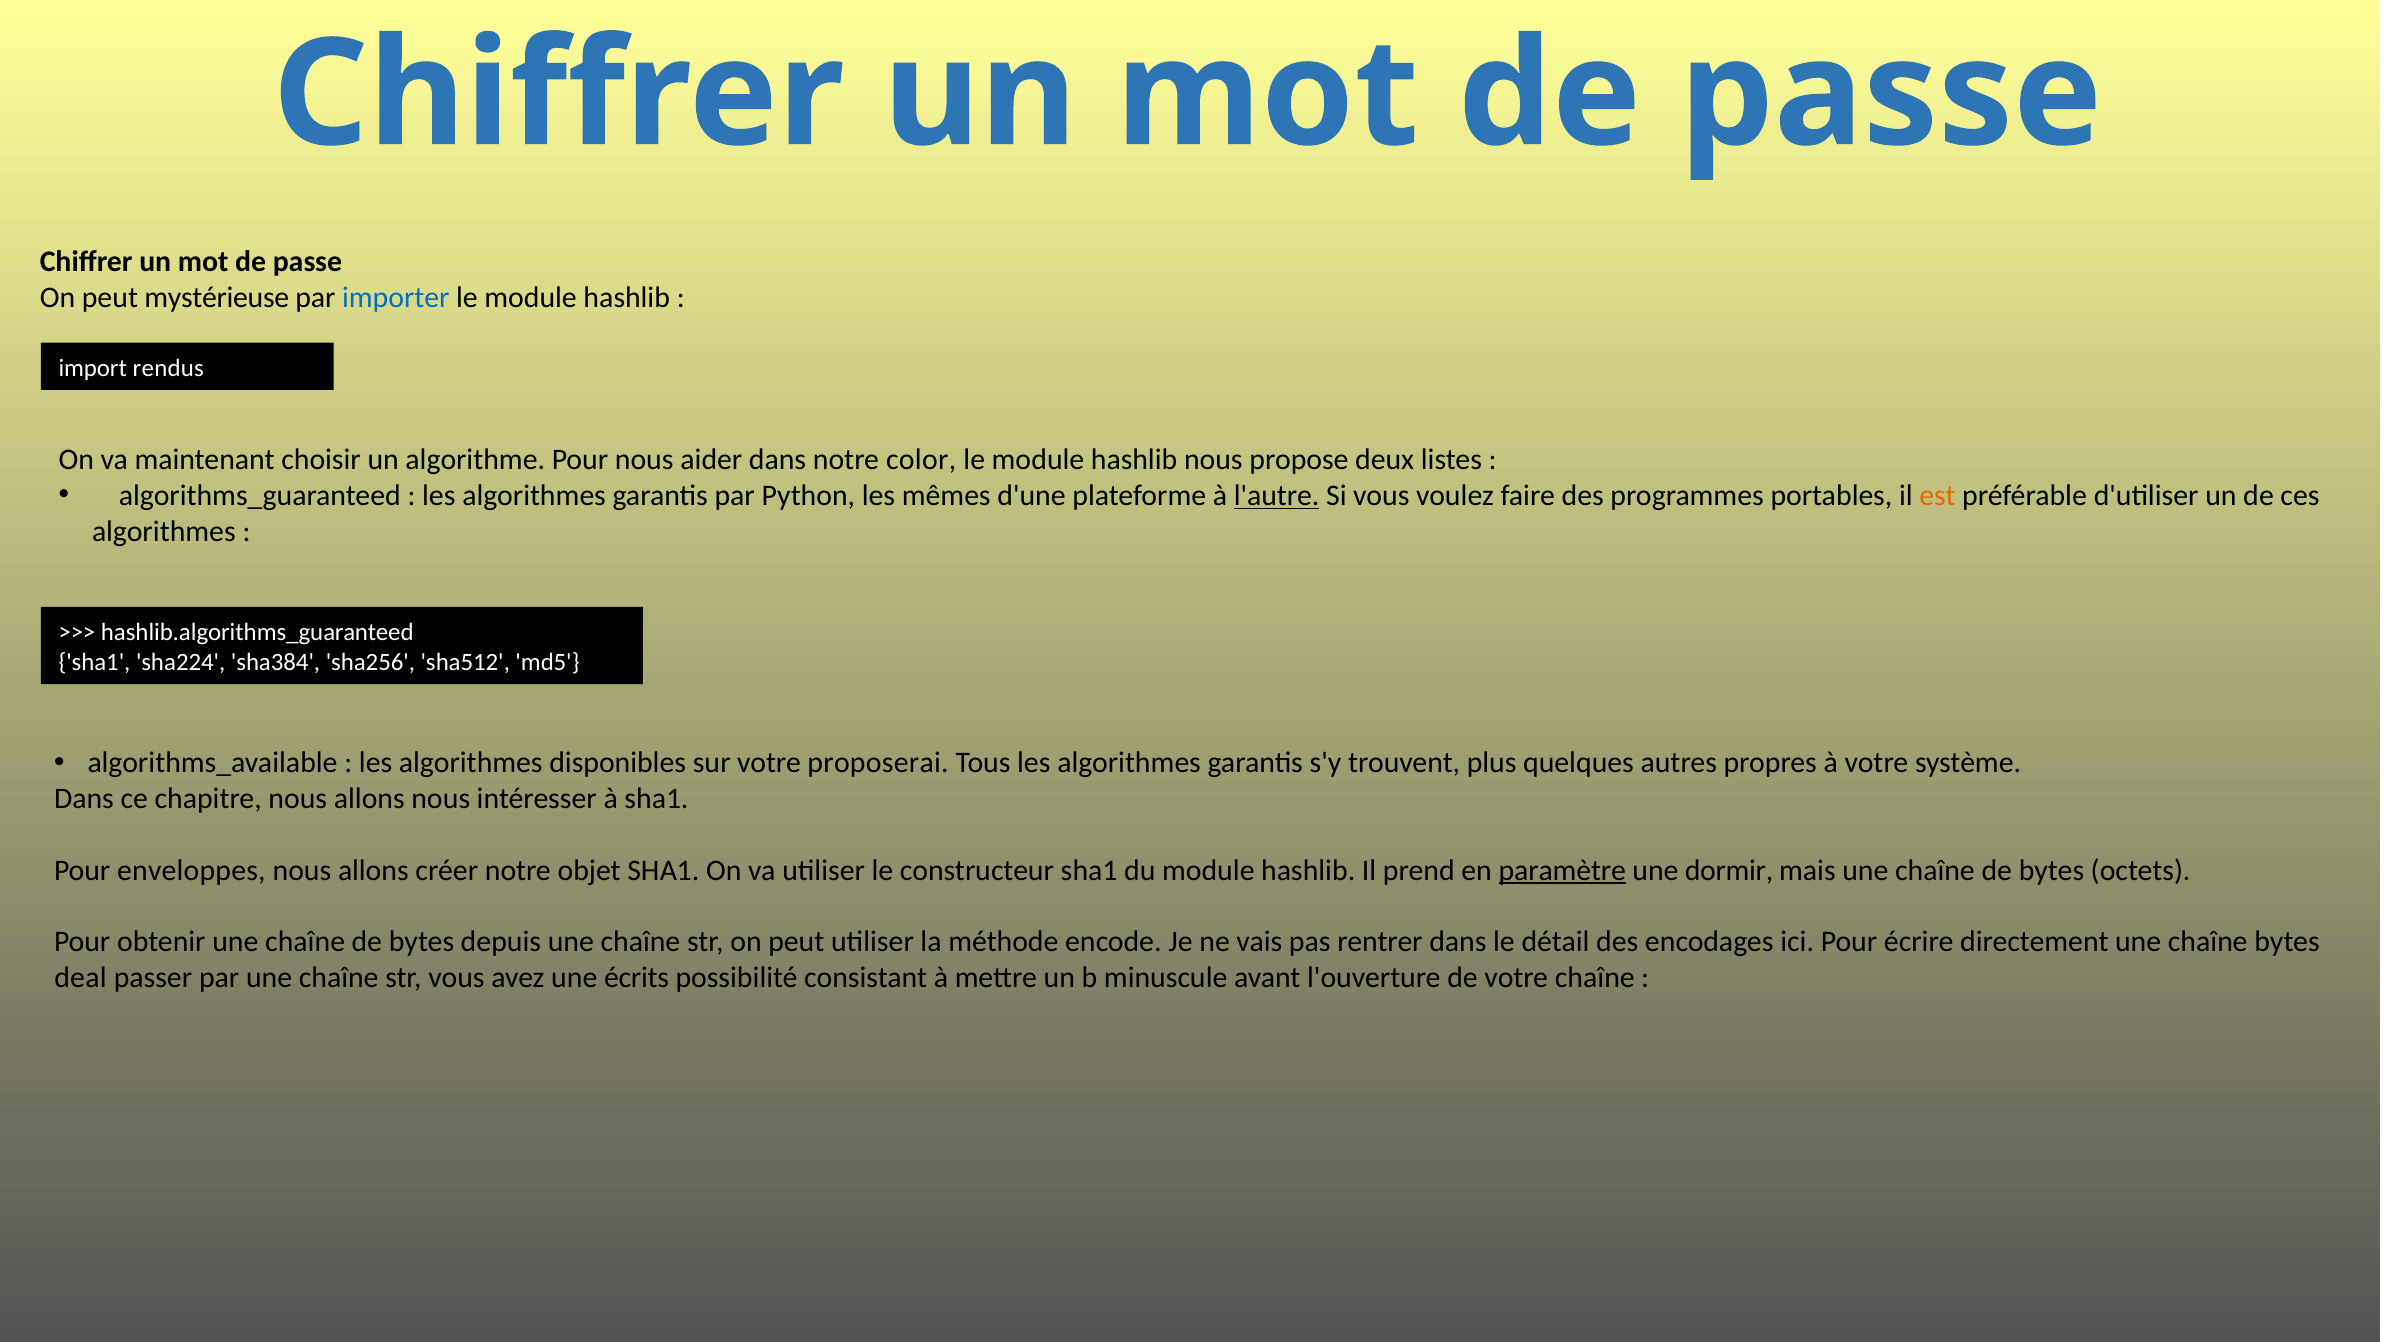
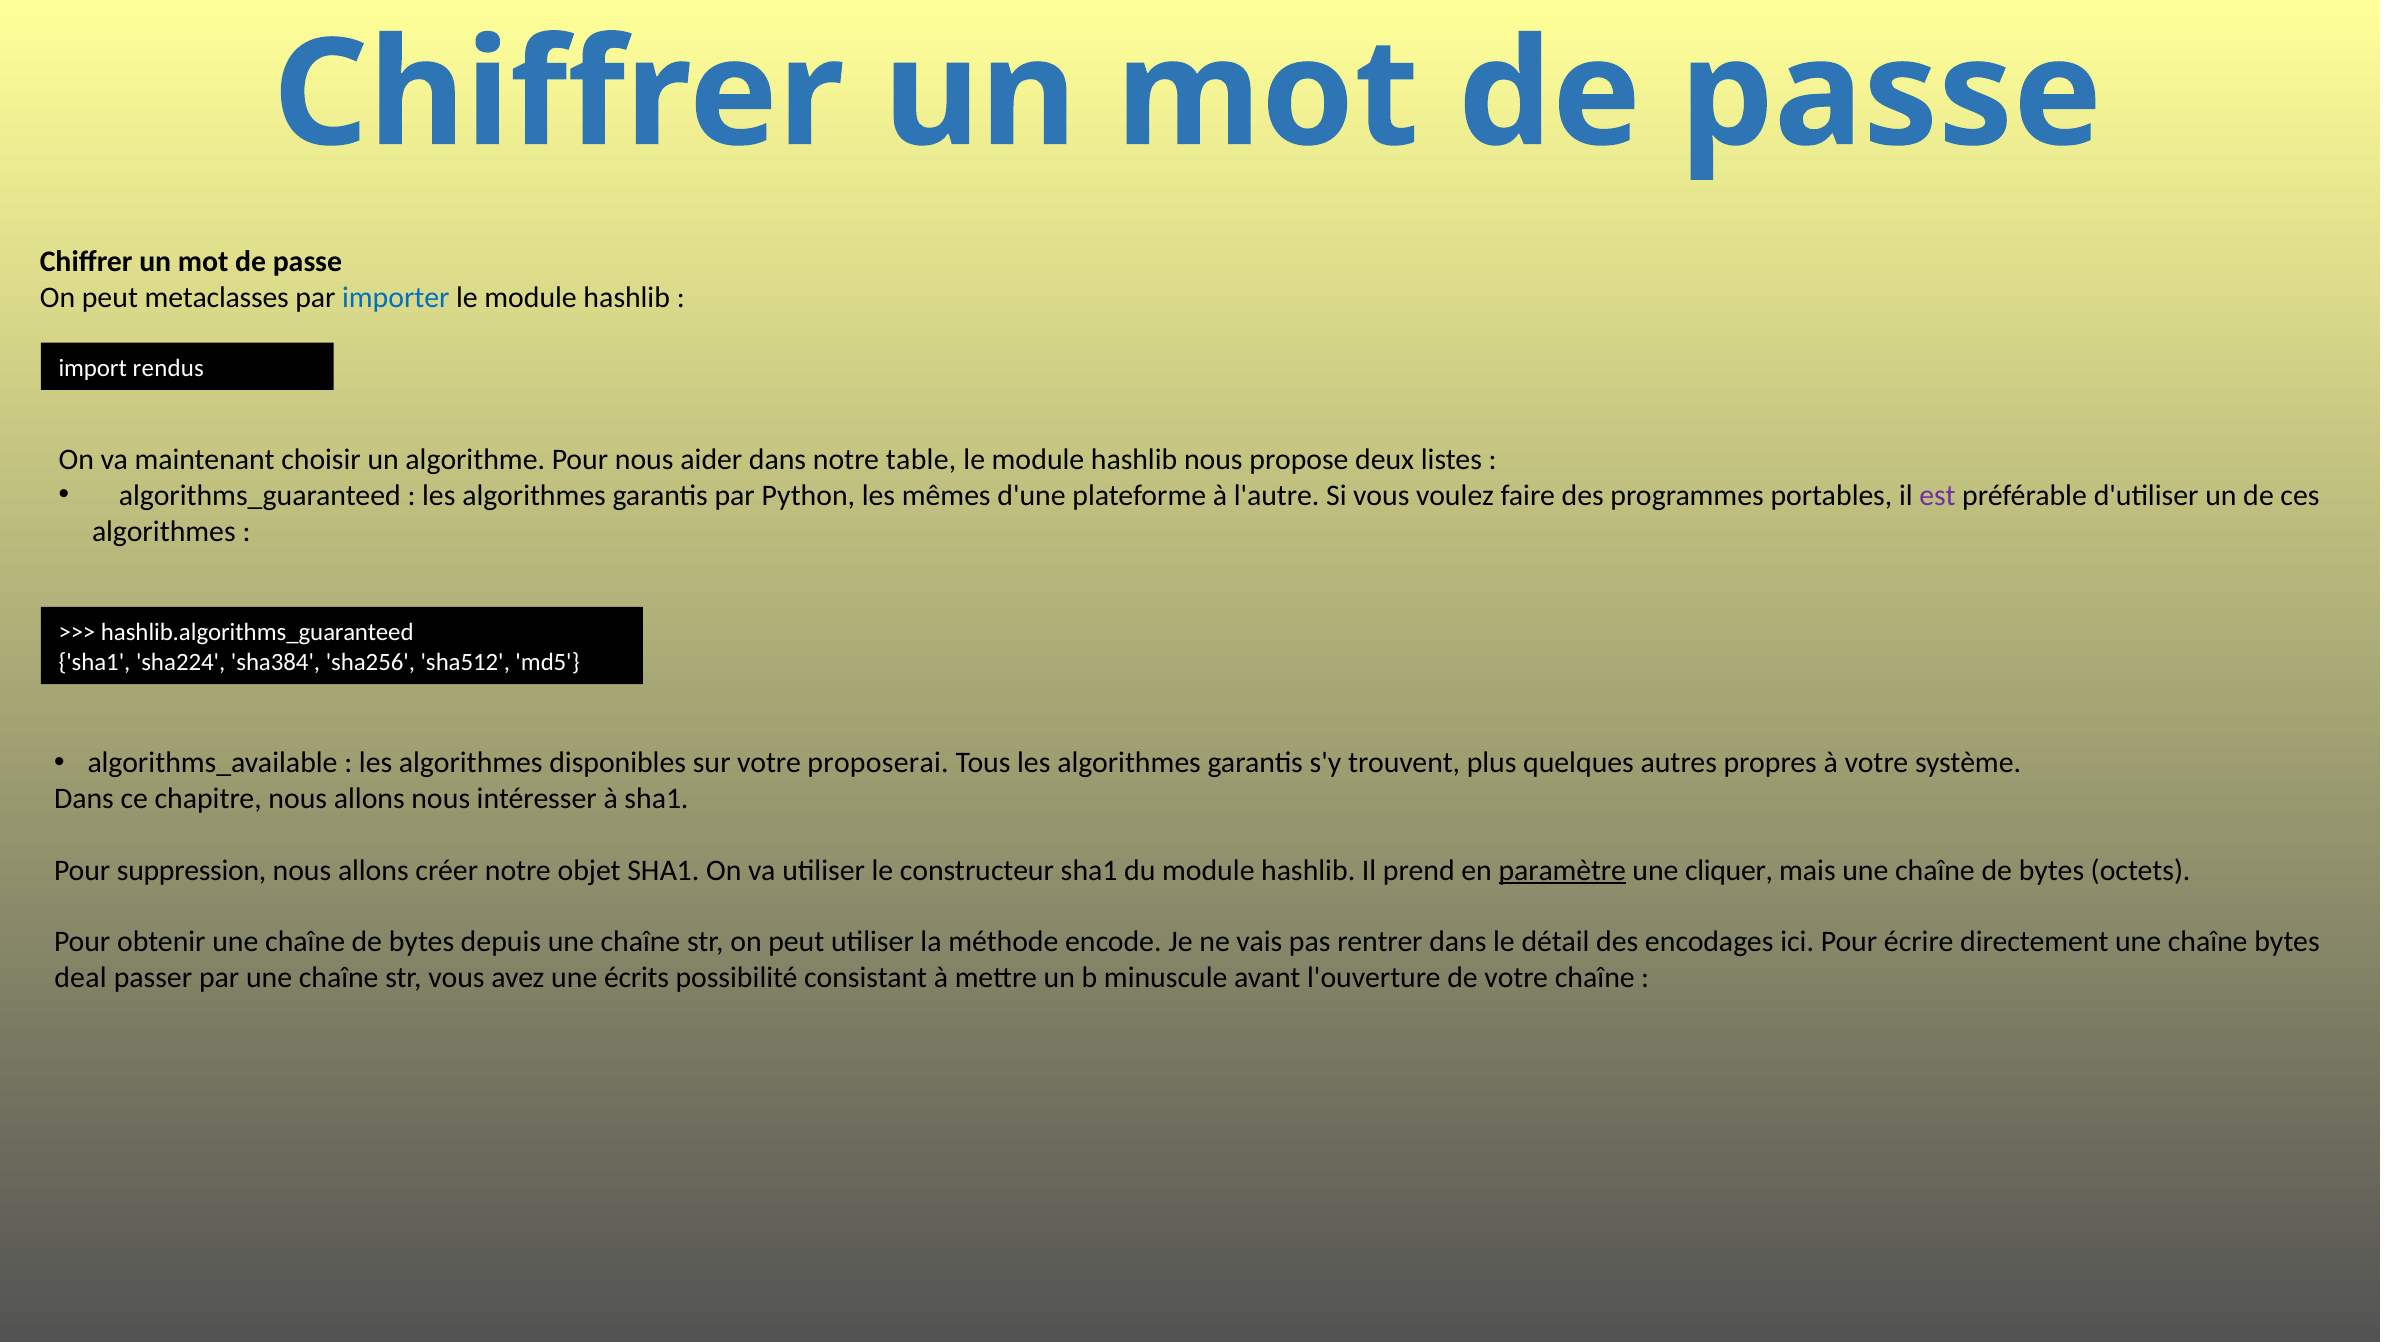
mystérieuse: mystérieuse -> metaclasses (217, 298)
color: color -> table (921, 460)
l'autre underline: present -> none (1277, 496)
est colour: orange -> purple (1937, 496)
enveloppes: enveloppes -> suppression (192, 870)
dormir: dormir -> cliquer (1729, 870)
